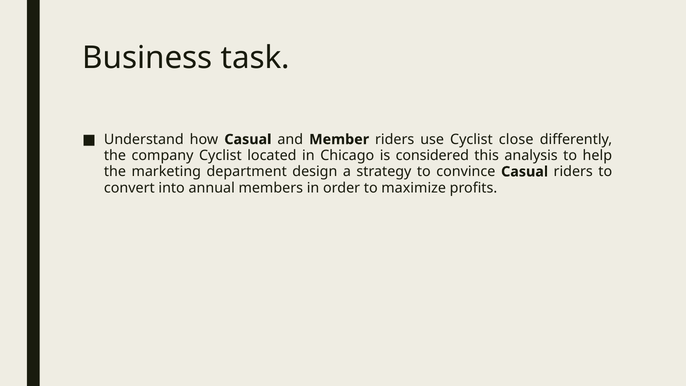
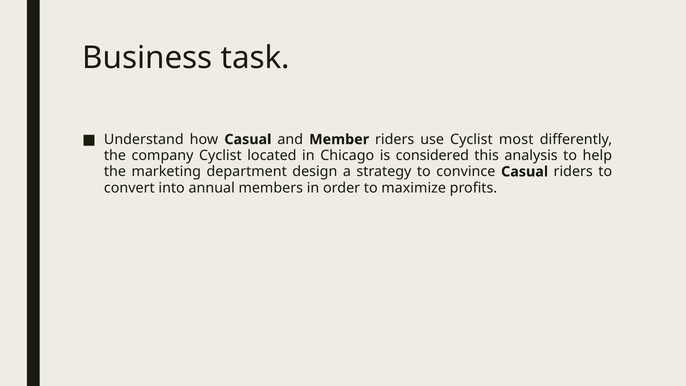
close: close -> most (516, 139)
